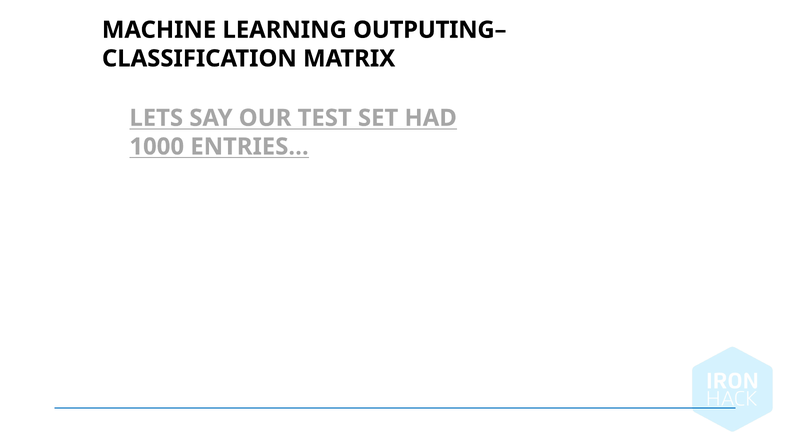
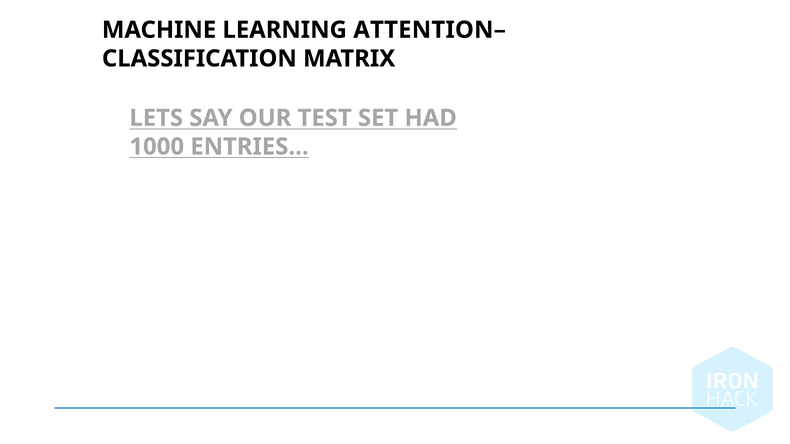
OUTPUTING–: OUTPUTING– -> ATTENTION– (430, 30)
